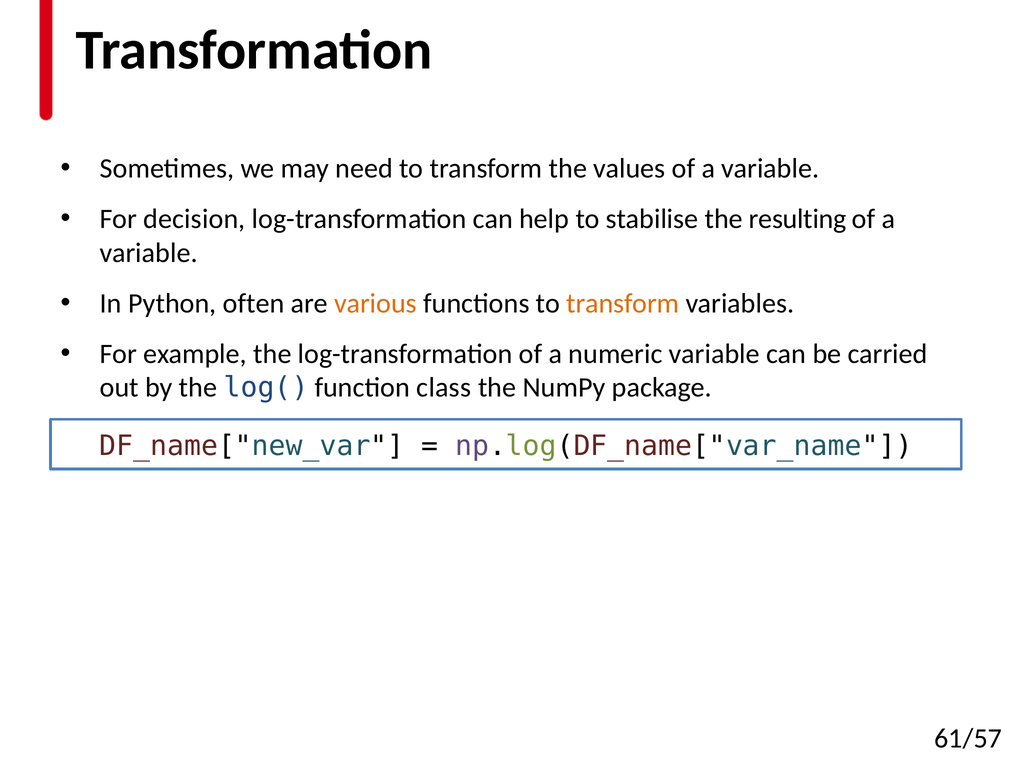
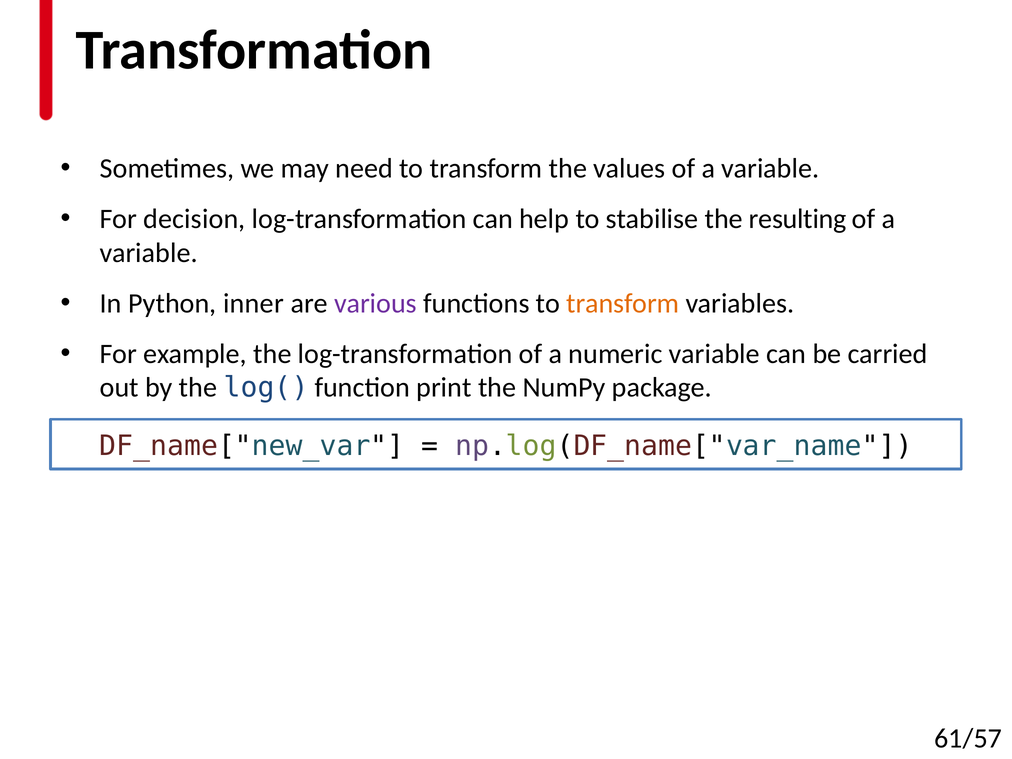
often: often -> inner (254, 303)
various colour: orange -> purple (375, 303)
class: class -> print (444, 388)
